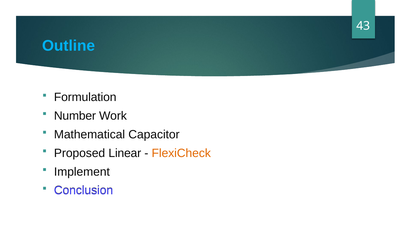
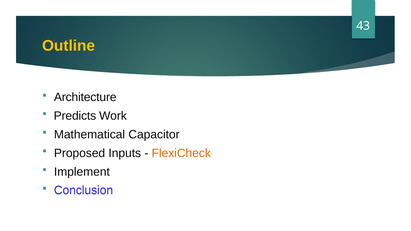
Outline colour: light blue -> yellow (69, 46)
Formulation: Formulation -> Architecture (85, 97)
Number: Number -> Predicts (75, 116)
Linear: Linear -> Inputs (125, 153)
